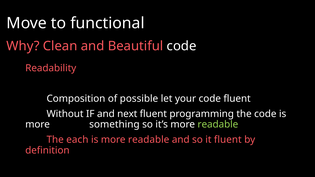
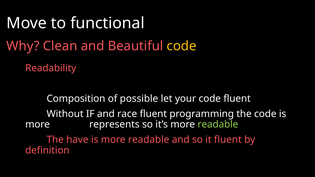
code colour: white -> yellow (182, 46)
next: next -> race (127, 114)
something: something -> represents (114, 125)
each: each -> have (77, 140)
